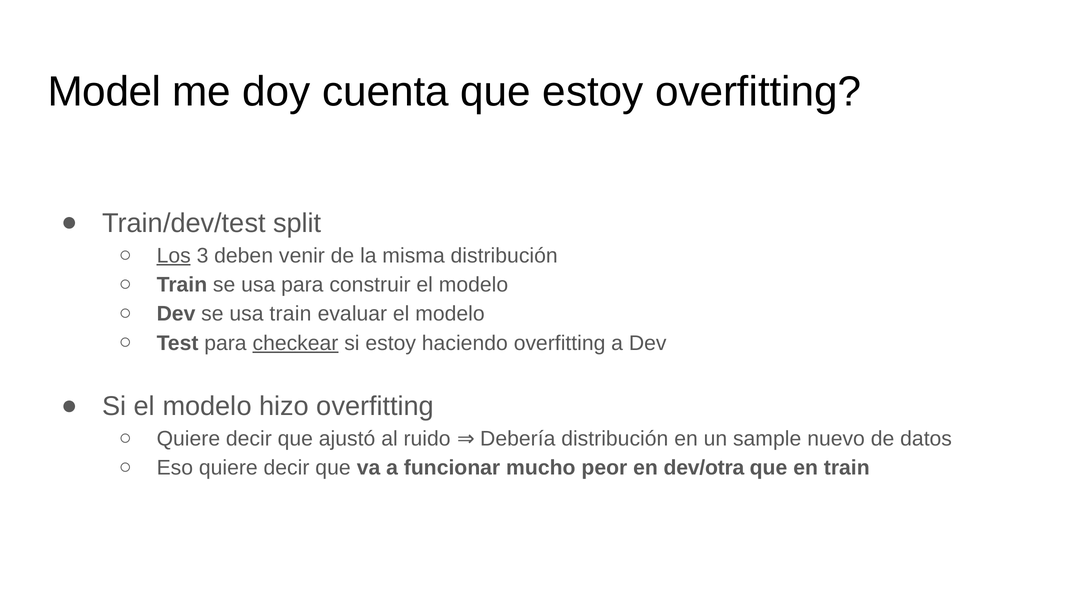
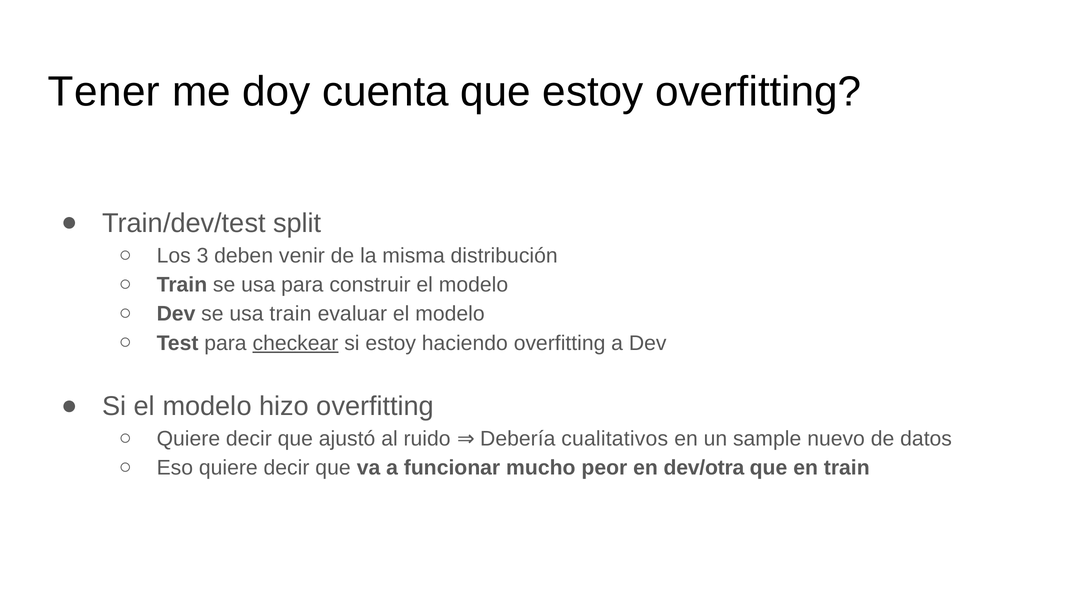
Model: Model -> Tener (104, 92)
Los underline: present -> none (174, 256)
Debería distribución: distribución -> cualitativos (615, 439)
